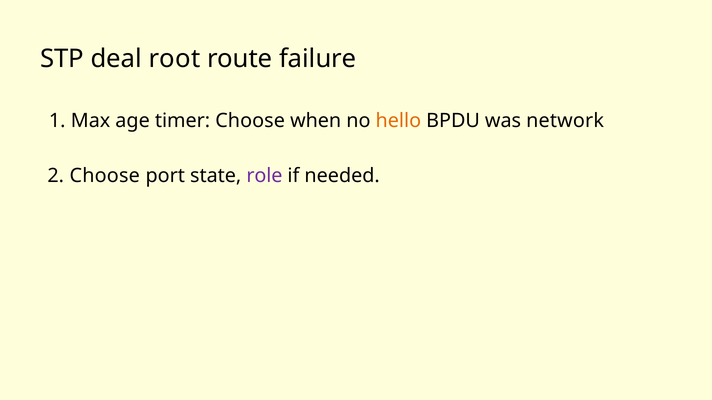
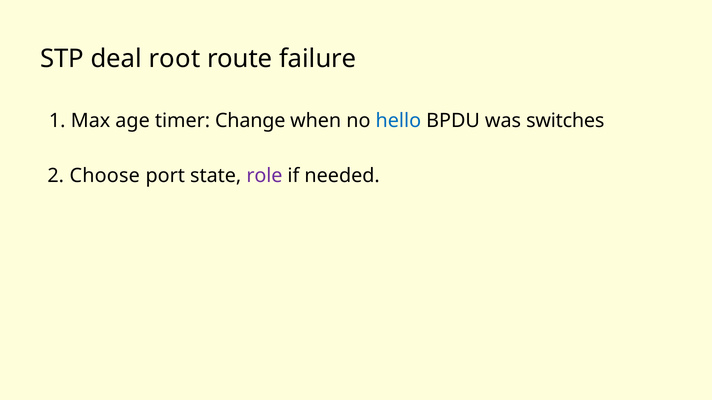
timer Choose: Choose -> Change (250, 121)
hello colour: orange -> blue (398, 121)
network: network -> switches (565, 121)
